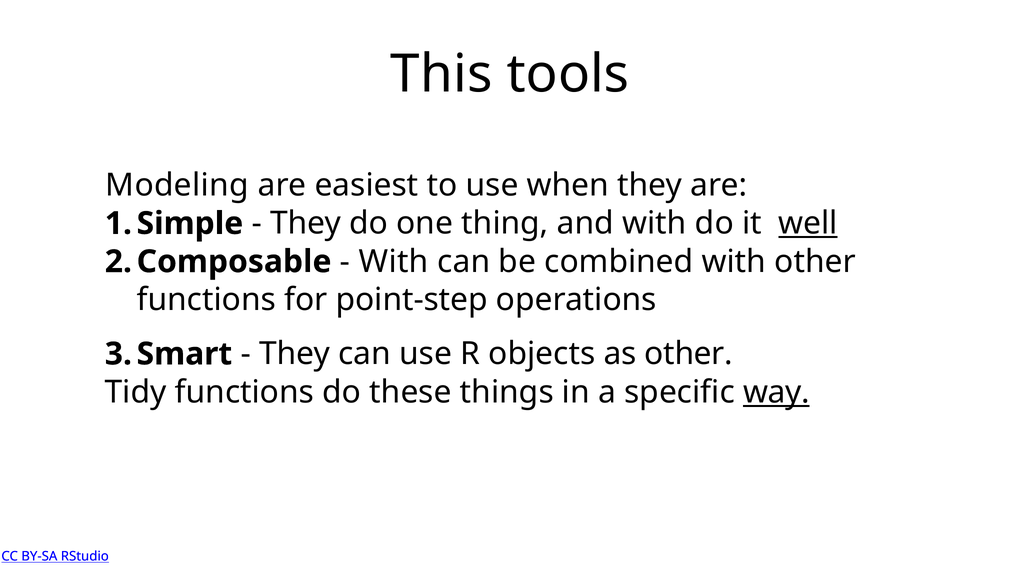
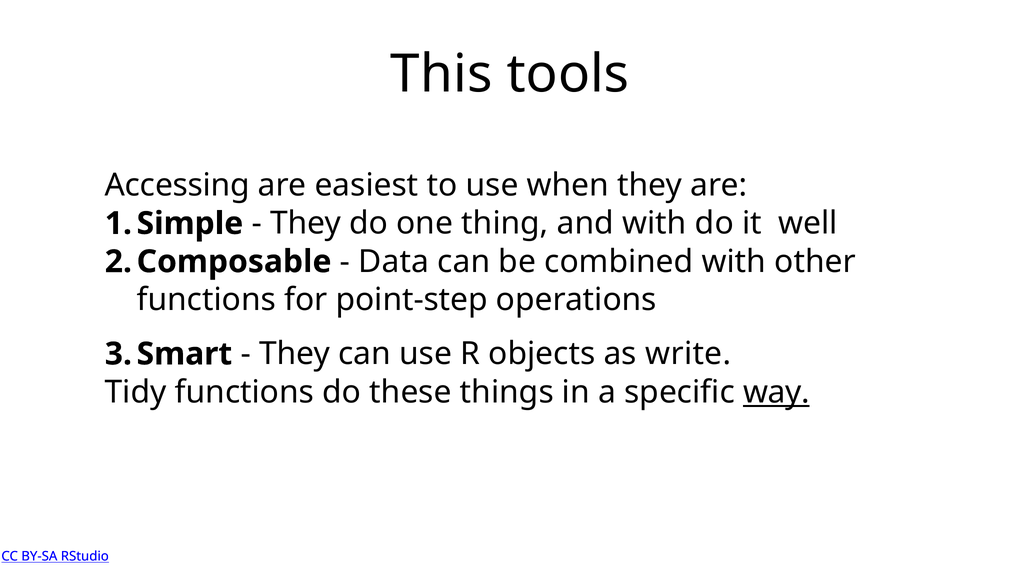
Modeling: Modeling -> Accessing (177, 185)
well underline: present -> none (808, 223)
With: With -> Data (394, 261)
as other: other -> write (688, 354)
